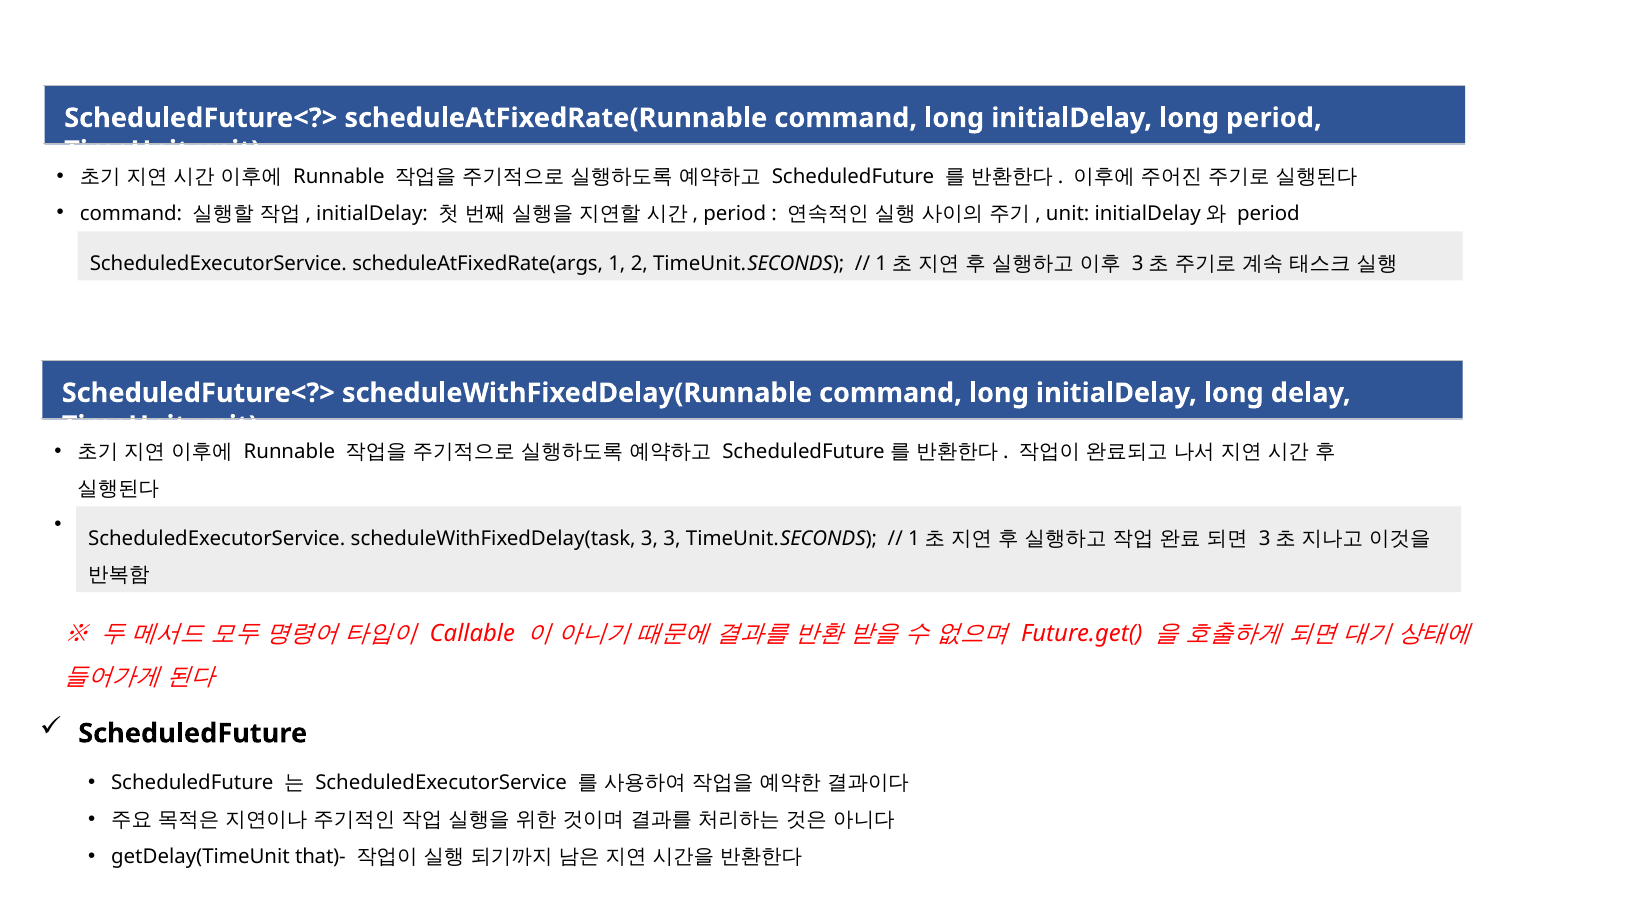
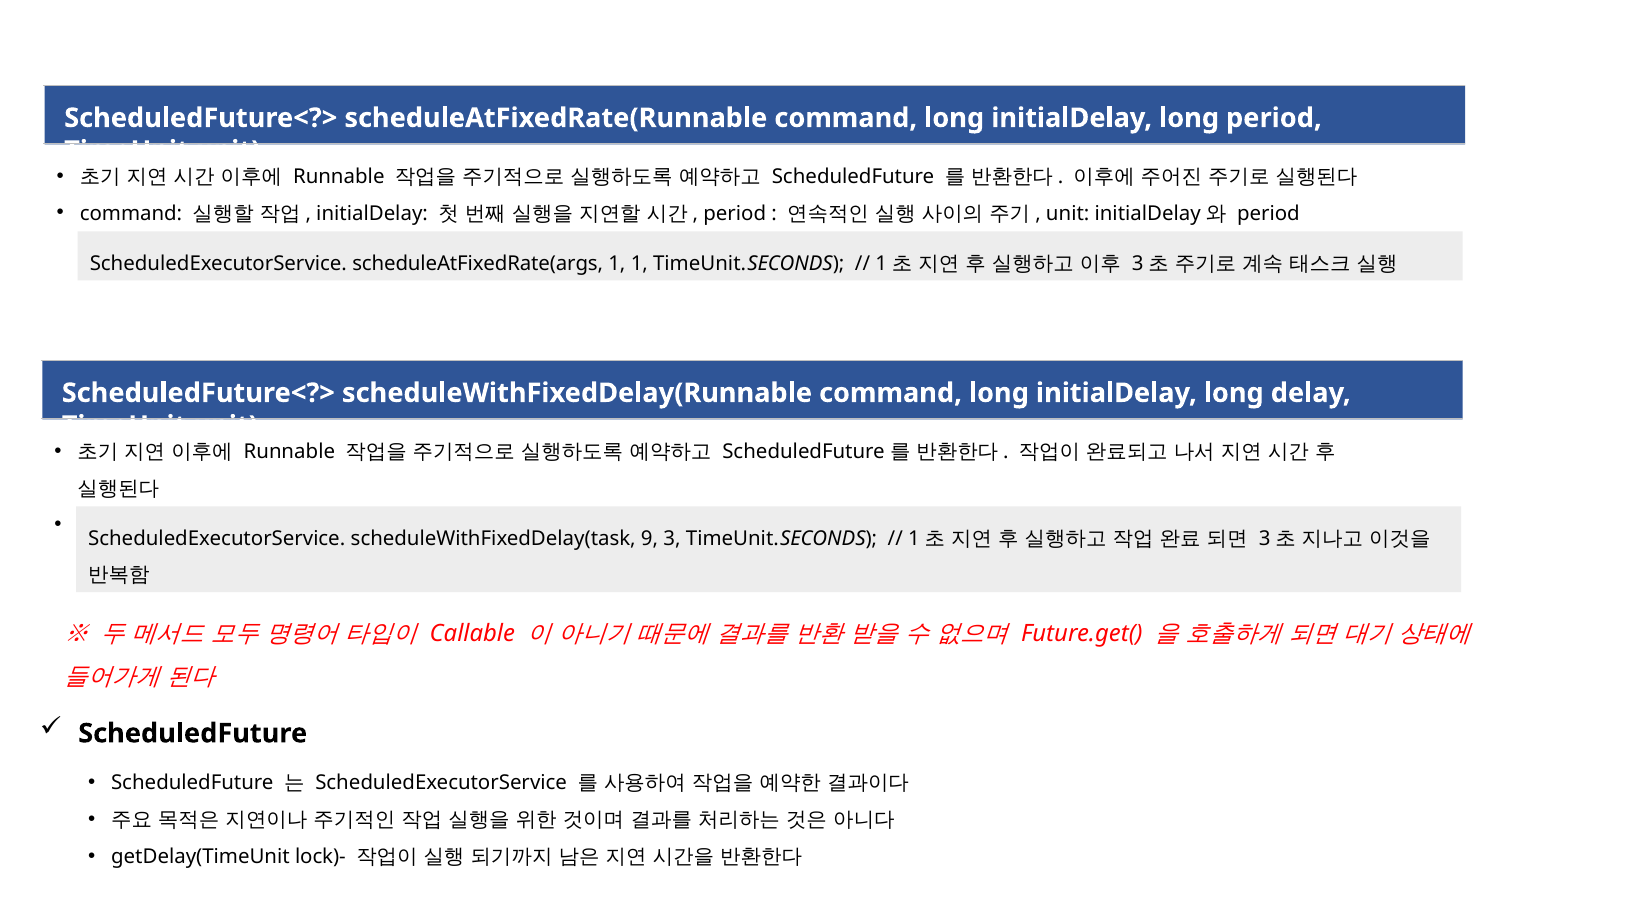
1 2: 2 -> 1 (639, 263)
scheduleWithFixedDelay(task 3: 3 -> 9 (650, 538)
that)-: that)- -> lock)- (320, 857)
